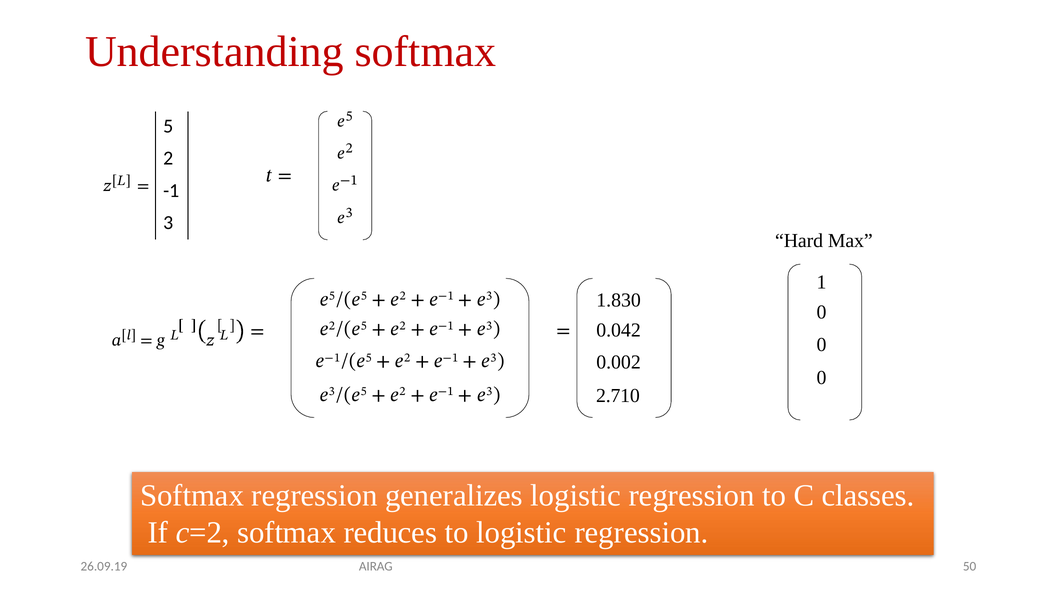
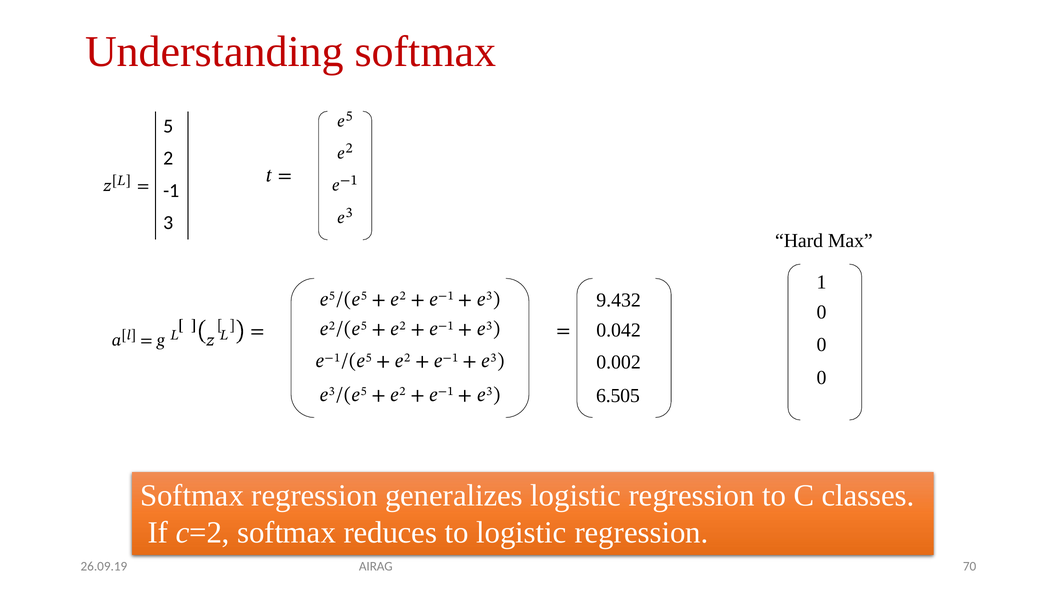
1.830: 1.830 -> 9.432 (619, 300)
2.710: 2.710 -> 6.505 (618, 396)
50: 50 -> 70 (970, 567)
